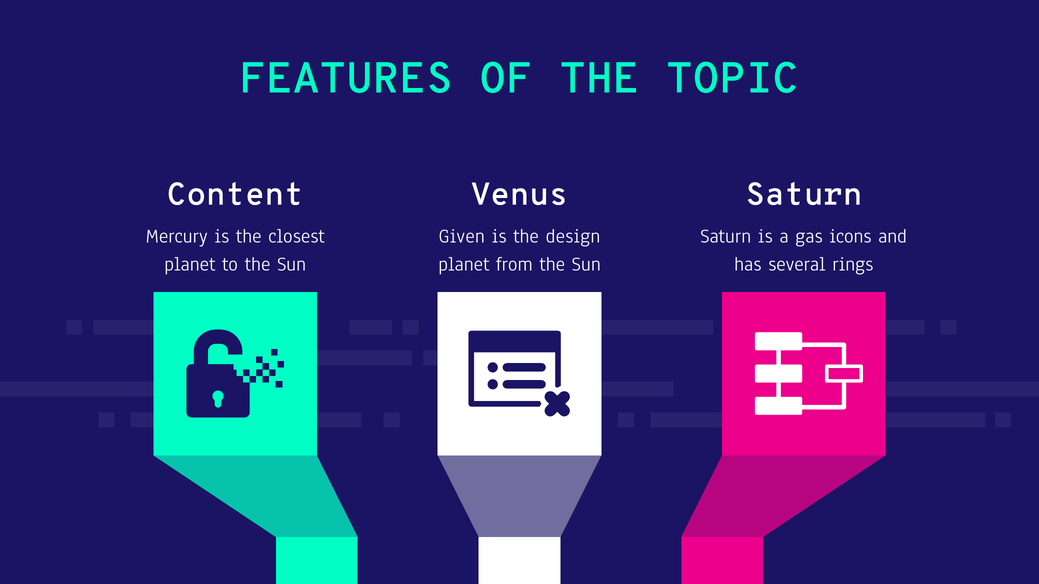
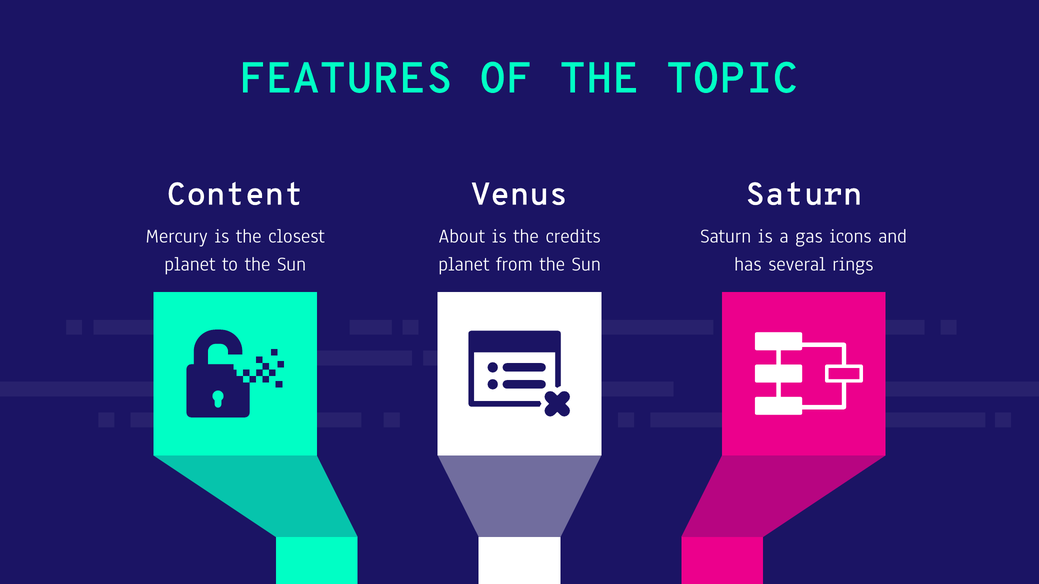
Given: Given -> About (462, 236)
design: design -> credits (573, 236)
